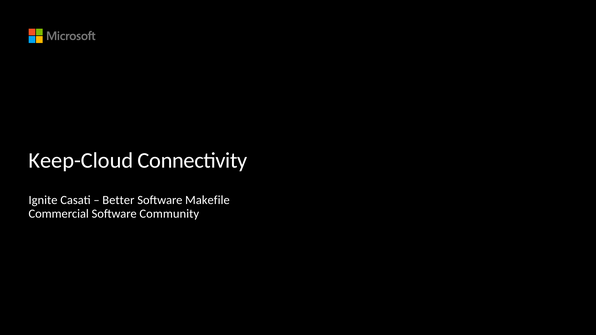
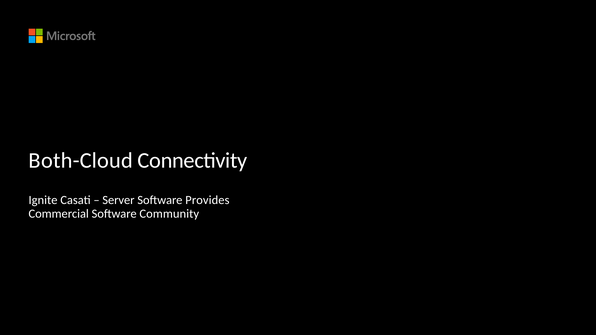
Keep-Cloud: Keep-Cloud -> Both-Cloud (81, 161)
Better: Better -> Server (118, 200)
Makefile: Makefile -> Provides (207, 200)
